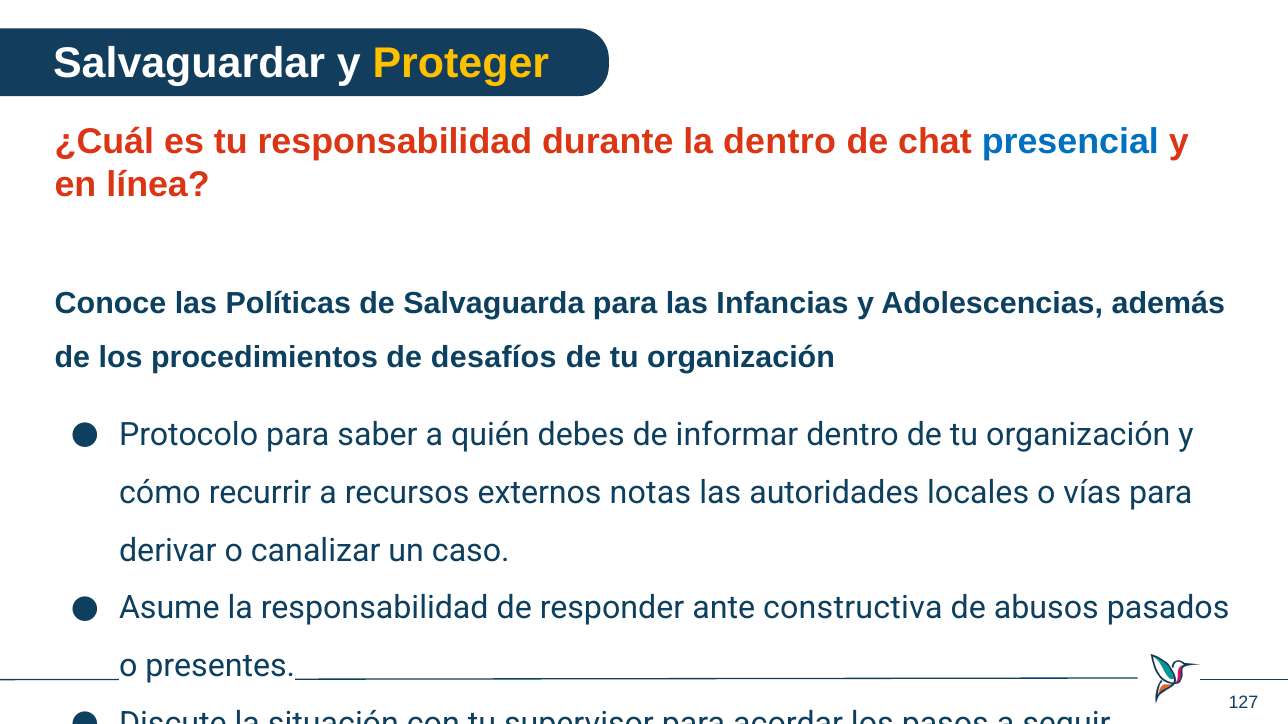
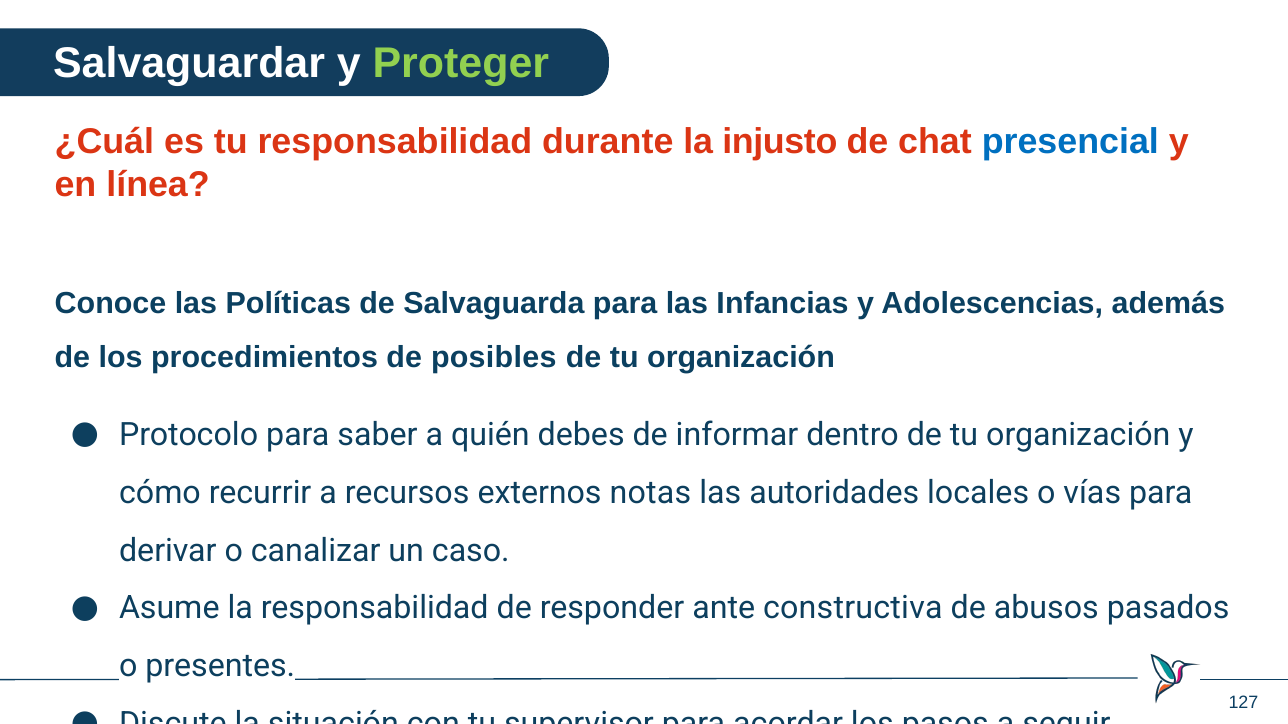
Proteger colour: yellow -> light green (461, 63)
la dentro: dentro -> injusto (780, 142)
desafíos: desafíos -> posibles (494, 358)
